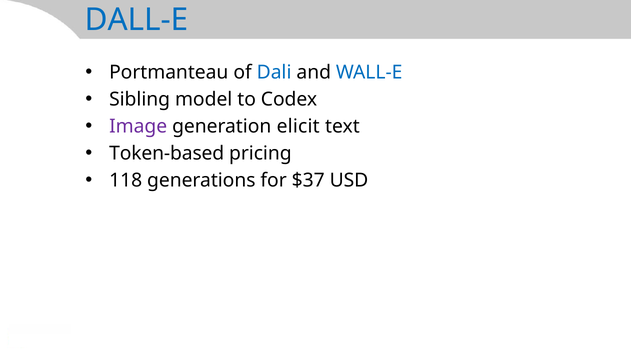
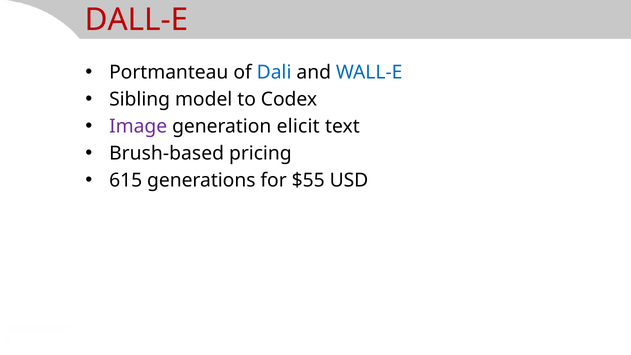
DALL-E colour: blue -> red (136, 20)
Token-based: Token-based -> Brush-based (167, 153)
118: 118 -> 615 (126, 180)
$37: $37 -> $55 (308, 180)
